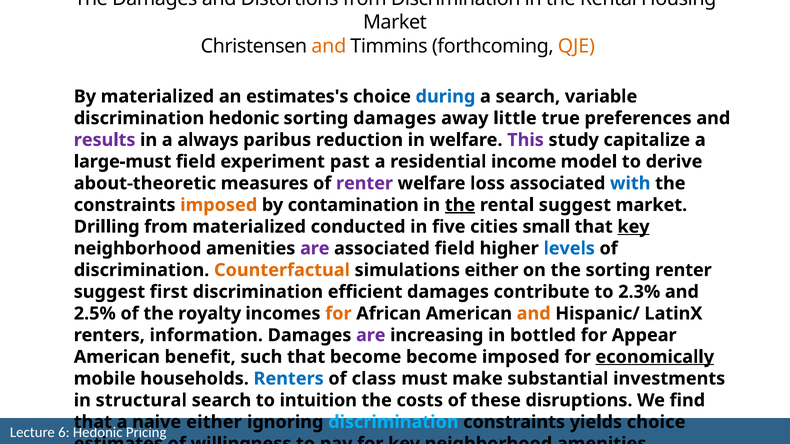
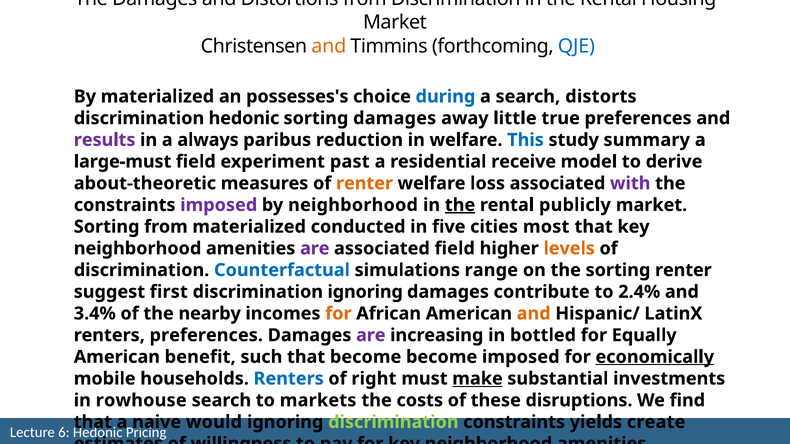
QJE colour: orange -> blue (576, 46)
estimates's: estimates's -> possesses's (297, 97)
variable: variable -> distorts (601, 97)
This colour: purple -> blue (526, 140)
capitalize: capitalize -> summary (647, 140)
income: income -> receive (524, 162)
renter colour: purple -> orange (365, 183)
with colour: blue -> purple (630, 183)
imposed colour: orange -> purple (219, 205)
by contamination: contamination -> neighborhood (353, 205)
rental suggest: suggest -> publicly (575, 205)
Drilling: Drilling -> Sorting (107, 227)
small: small -> most (546, 227)
key underline: present -> none (634, 227)
levels colour: blue -> orange (569, 249)
Counterfactual colour: orange -> blue (282, 270)
simulations either: either -> range (491, 270)
discrimination efficient: efficient -> ignoring (365, 292)
2.3%: 2.3% -> 2.4% (639, 292)
2.5%: 2.5% -> 3.4% (95, 314)
royalty: royalty -> nearby (210, 314)
renters information: information -> preferences (206, 335)
Appear: Appear -> Equally (644, 335)
class: class -> right (374, 379)
make underline: none -> present (478, 379)
structural: structural -> rowhouse (141, 401)
intuition: intuition -> markets (318, 401)
either: either -> would (214, 422)
discrimination colour: light blue -> light green (393, 422)
yields choice: choice -> create (656, 422)
